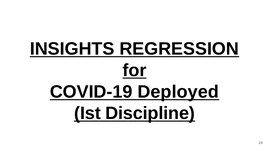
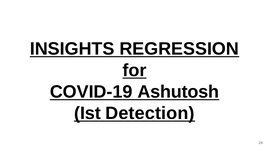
Deployed: Deployed -> Ashutosh (178, 92)
Discipline: Discipline -> Detection (150, 114)
